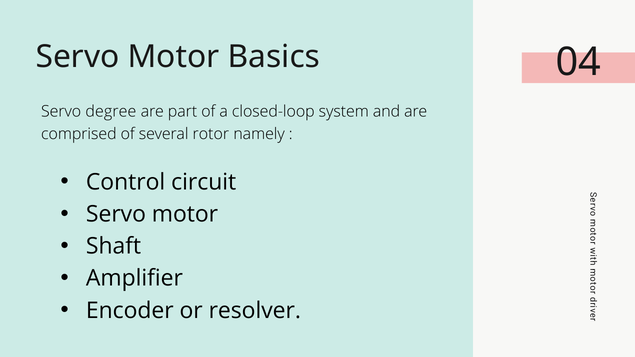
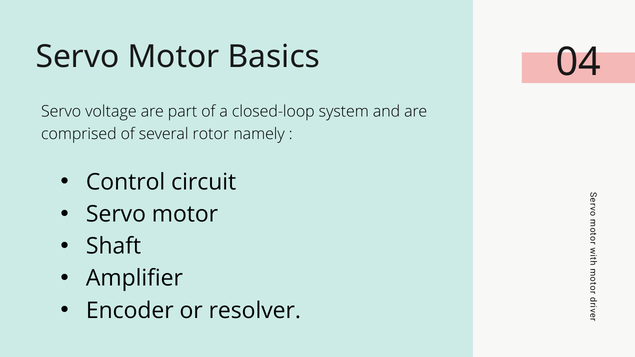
degree: degree -> voltage (111, 112)
